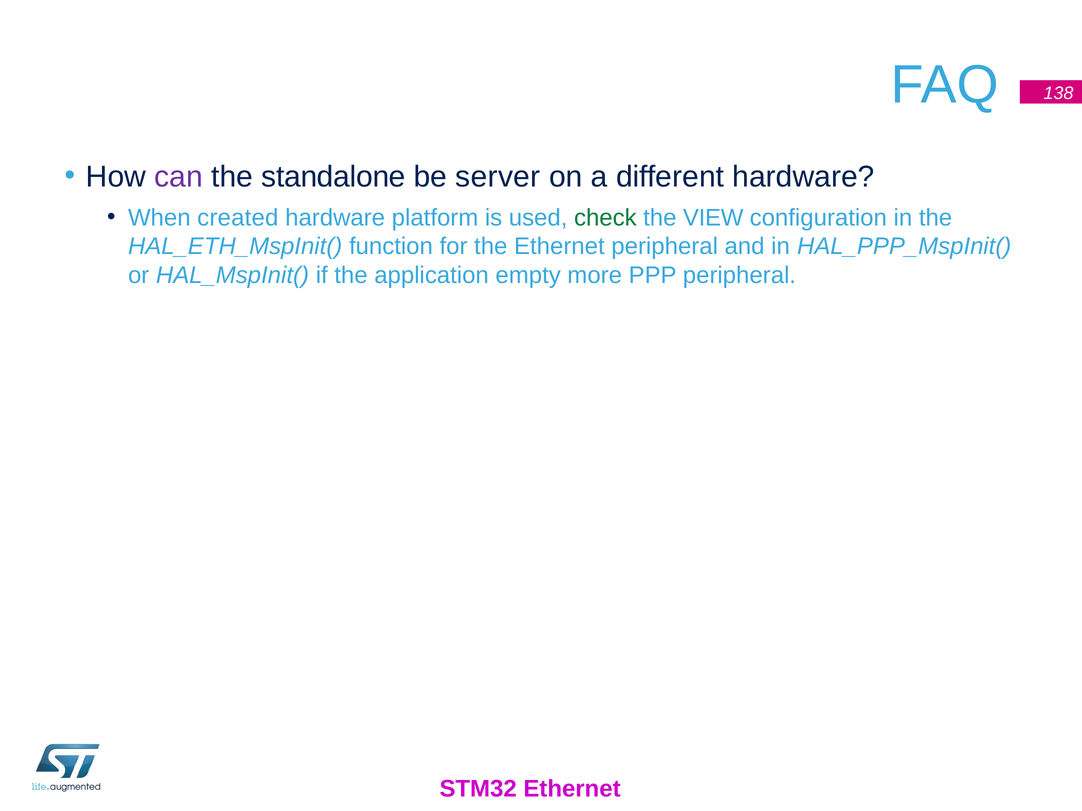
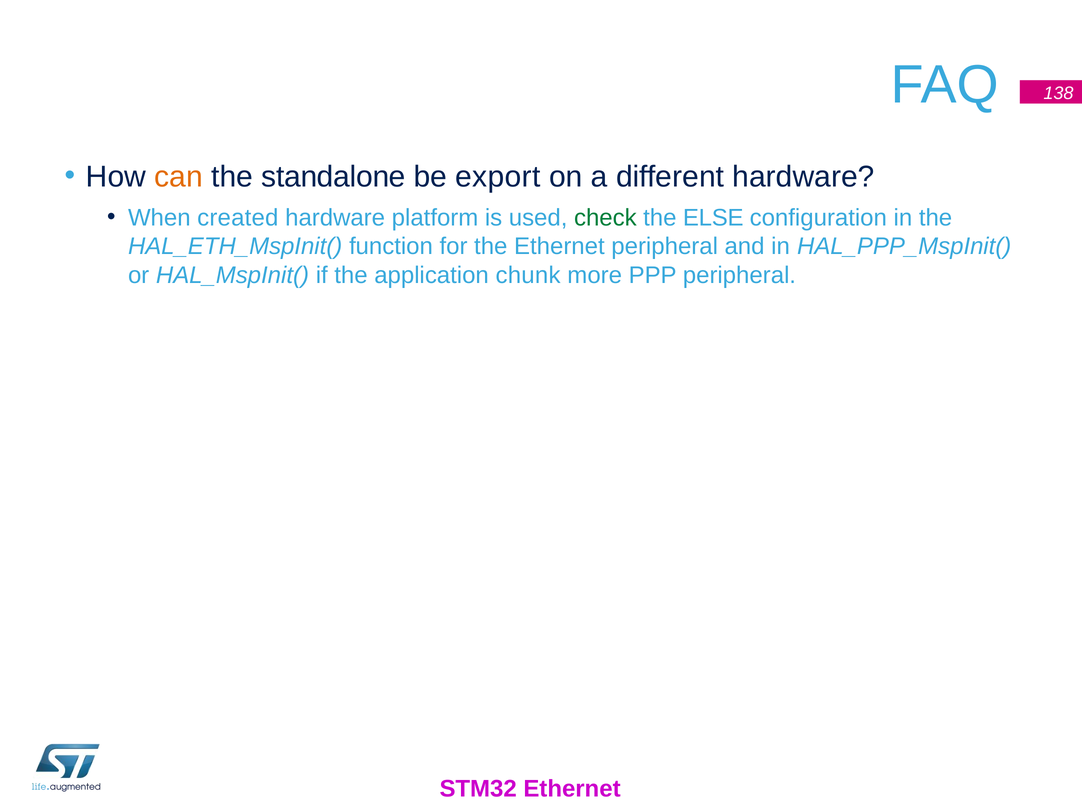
can colour: purple -> orange (179, 177)
server: server -> export (498, 177)
VIEW: VIEW -> ELSE (713, 218)
empty: empty -> chunk (528, 275)
